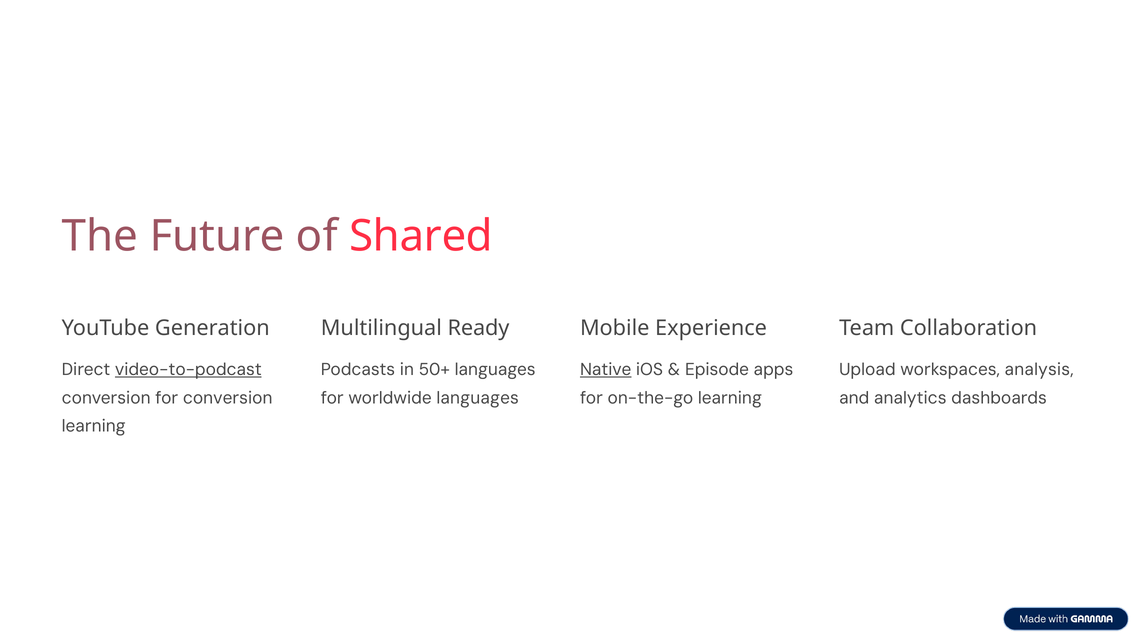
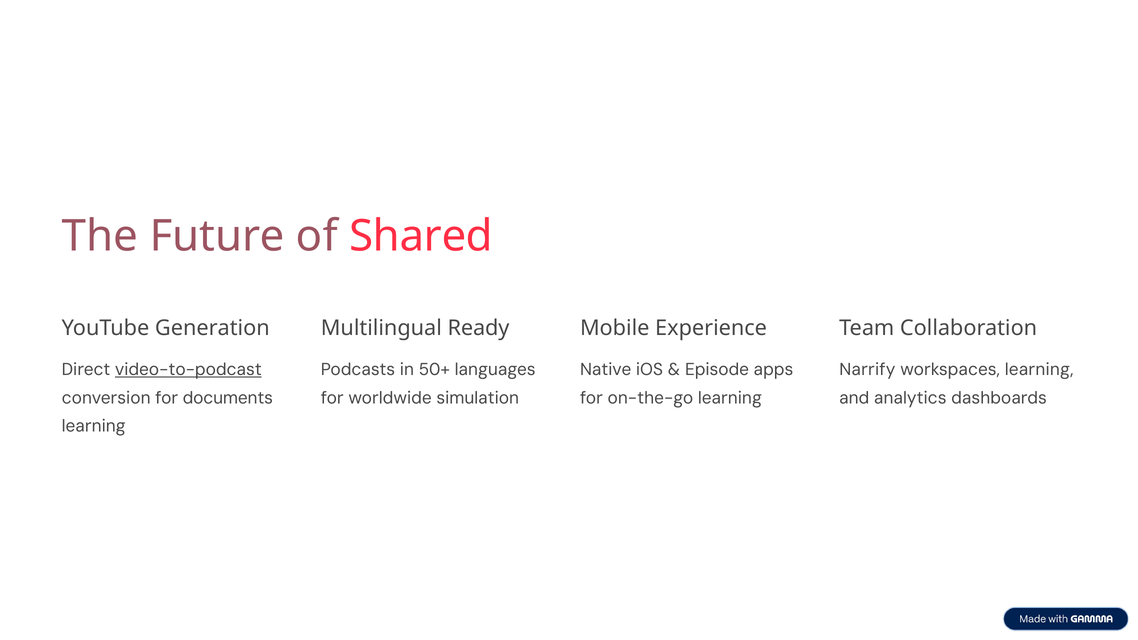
Native underline: present -> none (606, 370)
Upload: Upload -> Narrify (867, 370)
workspaces analysis: analysis -> learning (1039, 370)
for conversion: conversion -> documents (228, 398)
worldwide languages: languages -> simulation (478, 398)
